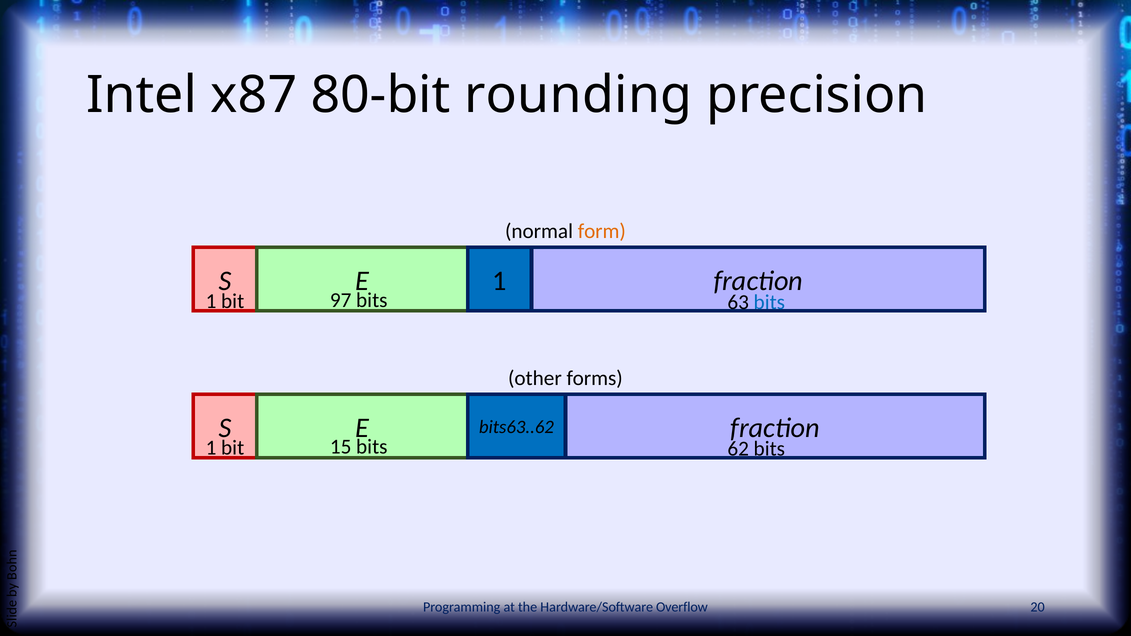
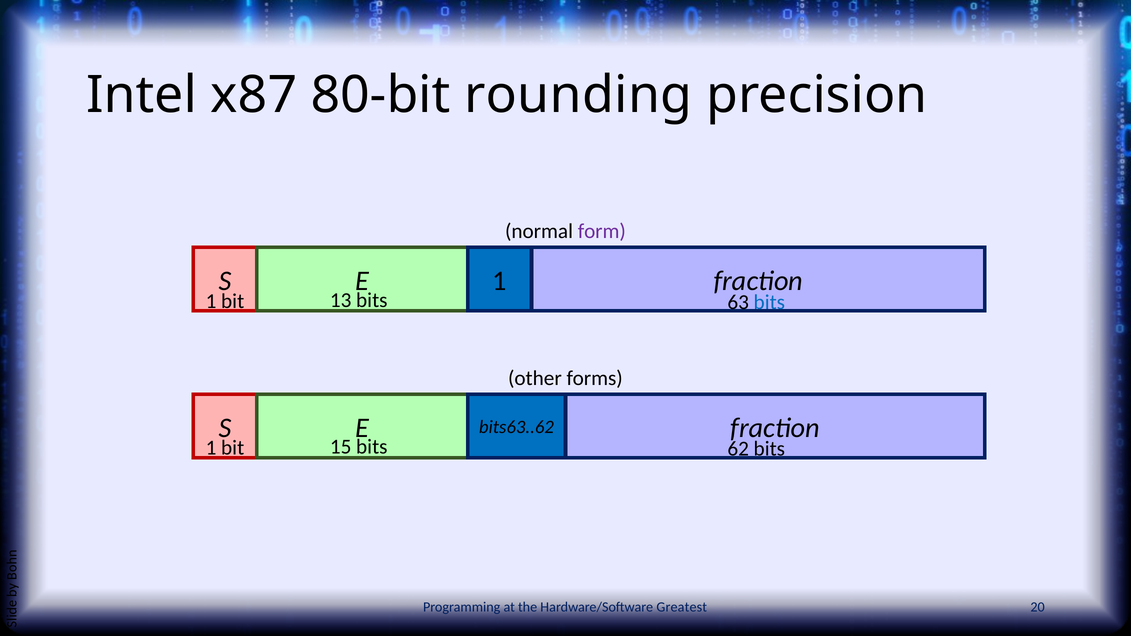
form colour: orange -> purple (602, 231)
97: 97 -> 13 (341, 300)
Overflow: Overflow -> Greatest (682, 607)
